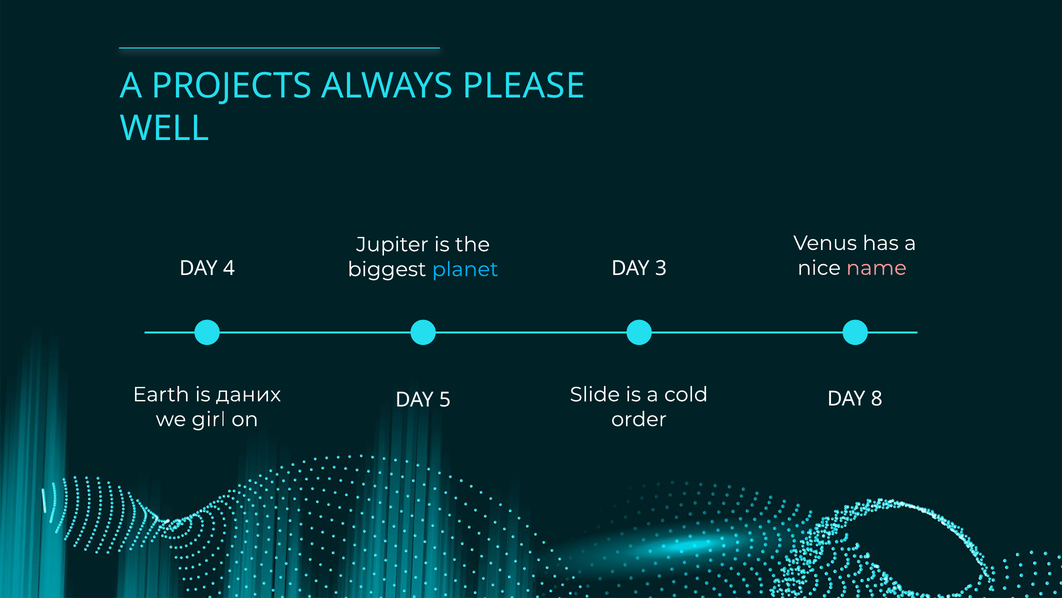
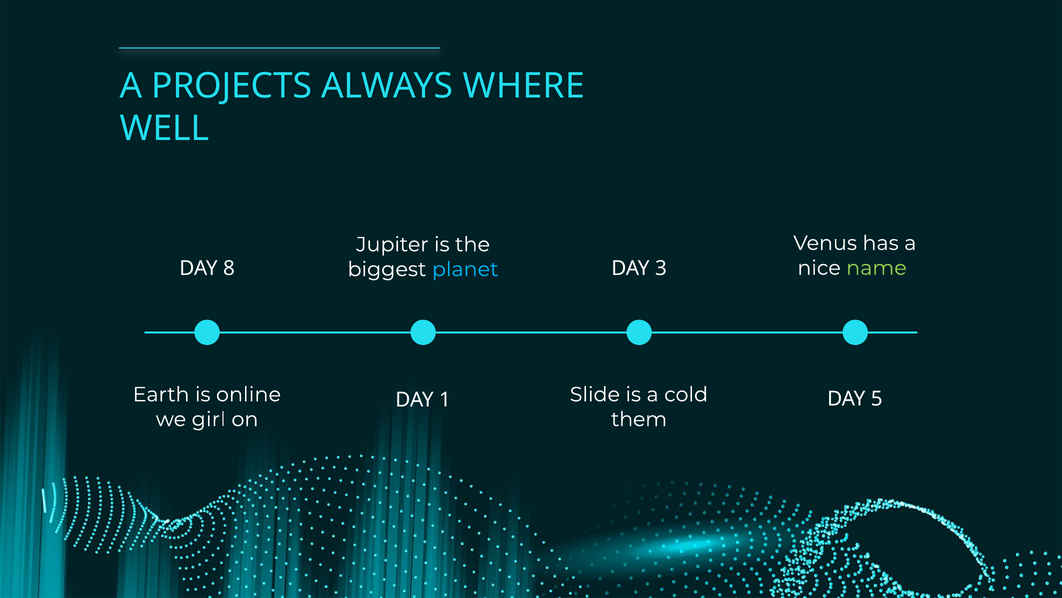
PLEASE: PLEASE -> WHERE (524, 86)
4: 4 -> 8 (229, 268)
name colour: pink -> light green (876, 268)
даних: даних -> online (249, 394)
8: 8 -> 5 (877, 398)
5: 5 -> 1 (445, 400)
order: order -> them (639, 419)
